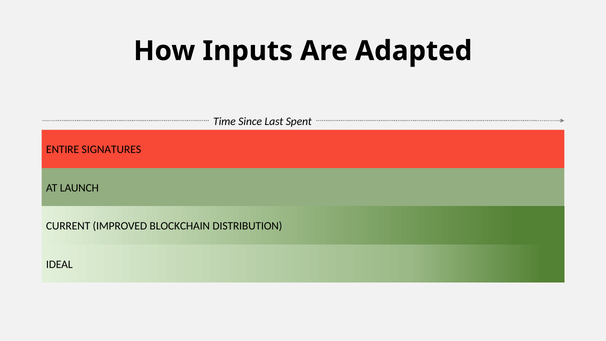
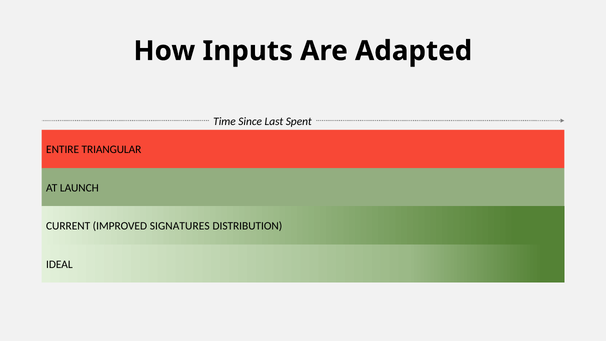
SIGNATURES: SIGNATURES -> TRIANGULAR (111, 150)
BLOCKCHAIN: BLOCKCHAIN -> SIGNATURES (180, 226)
